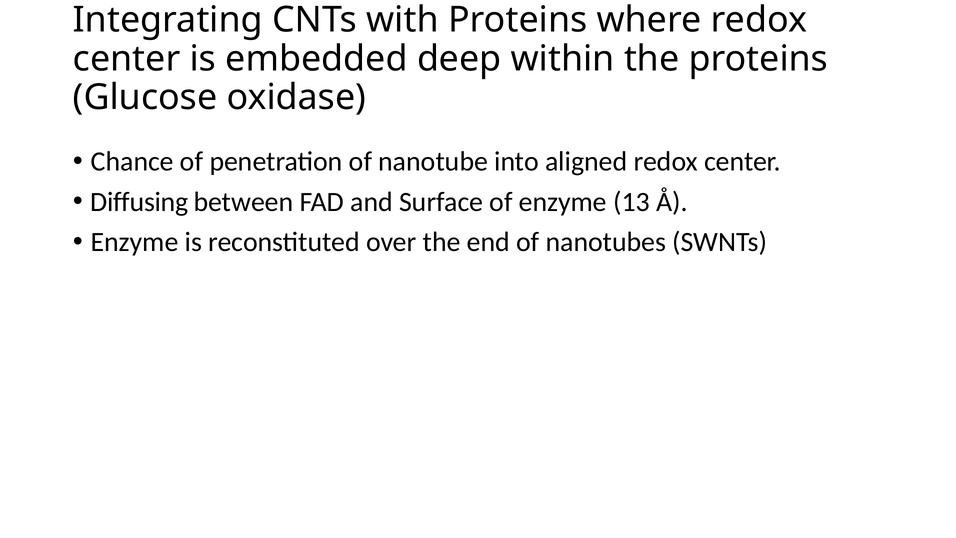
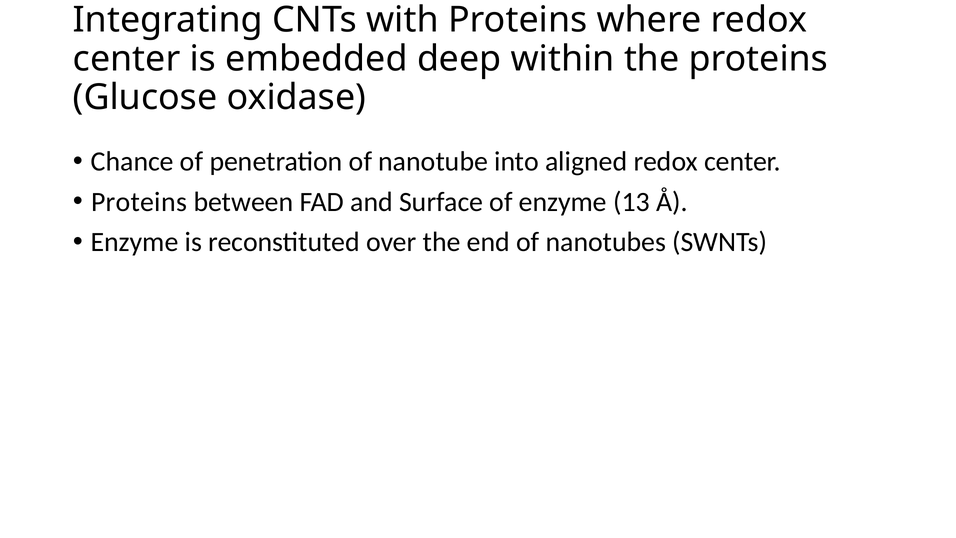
Diffusing: Diffusing -> Proteins (139, 202)
